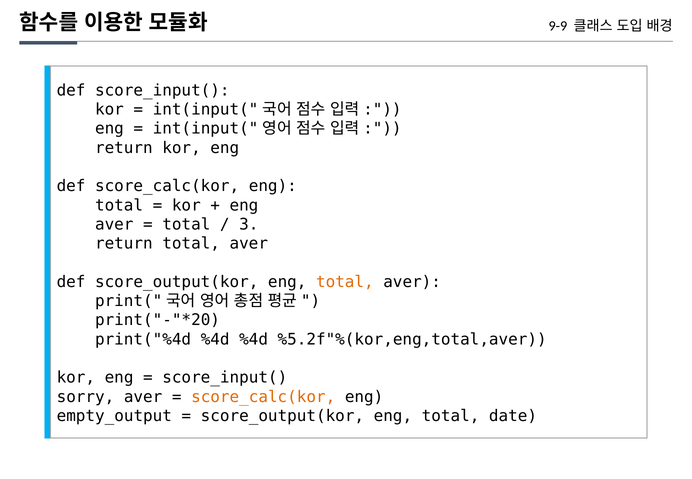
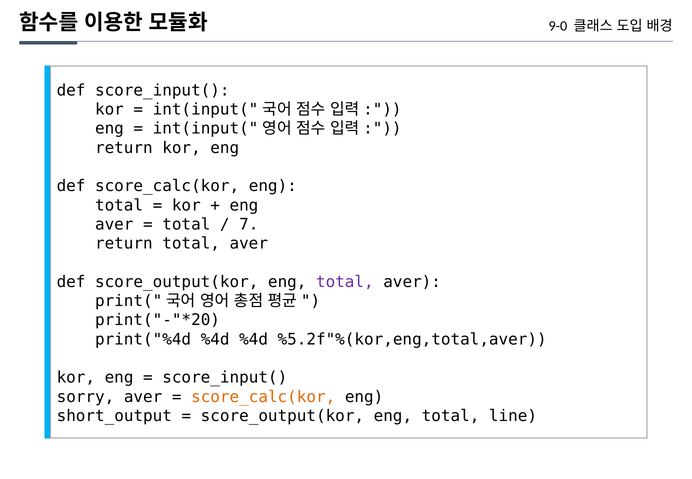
9-9: 9-9 -> 9-0 (558, 26)
3: 3 -> 7 (249, 224)
total colour: orange -> purple (345, 282)
empty_output: empty_output -> short_output (114, 416)
date: date -> line (513, 416)
